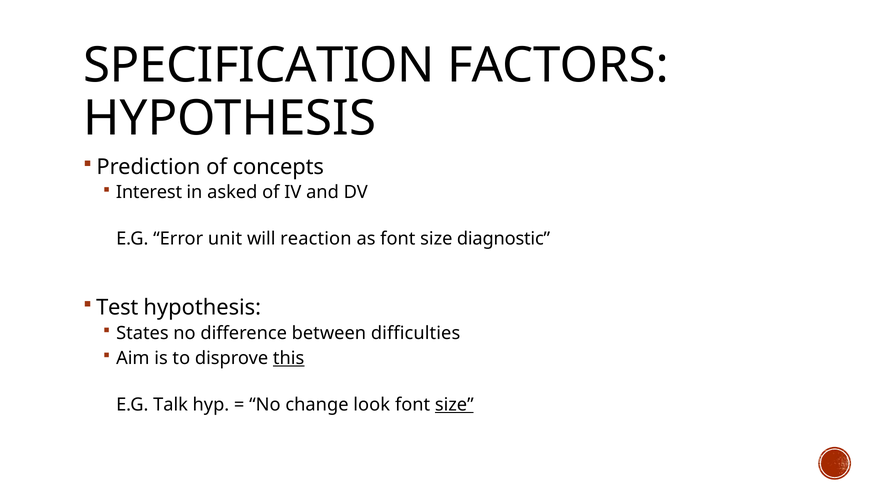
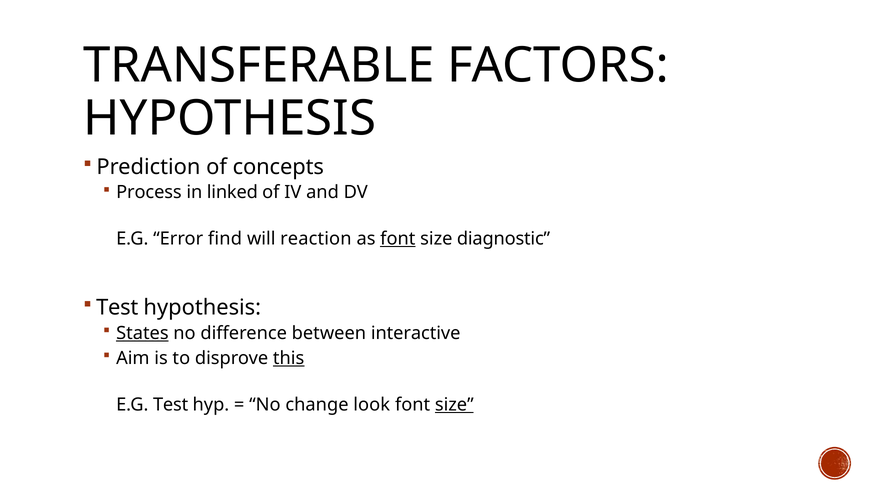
SPECIFICATION: SPECIFICATION -> TRANSFERABLE (259, 66)
Interest: Interest -> Process (149, 193)
asked: asked -> linked (232, 193)
unit: unit -> find (225, 239)
font underline: none -> present (398, 239)
States underline: none -> present (142, 333)
difficulties: difficulties -> interactive (416, 333)
E.G Talk: Talk -> Test (171, 405)
